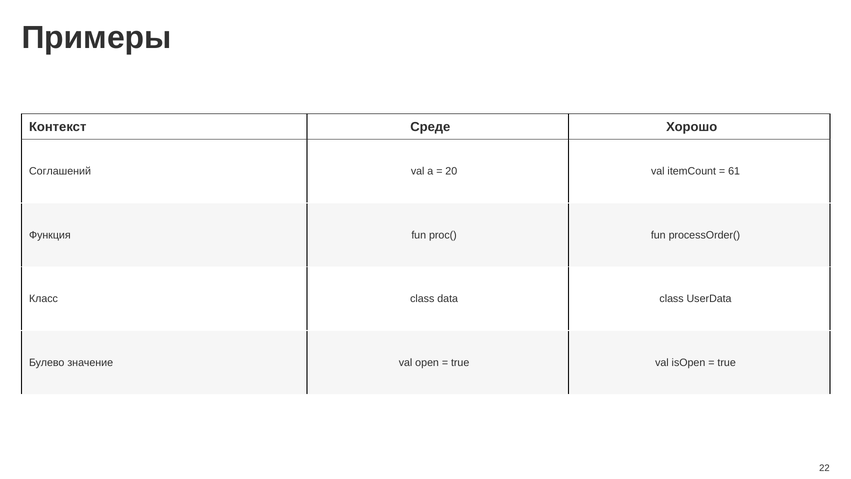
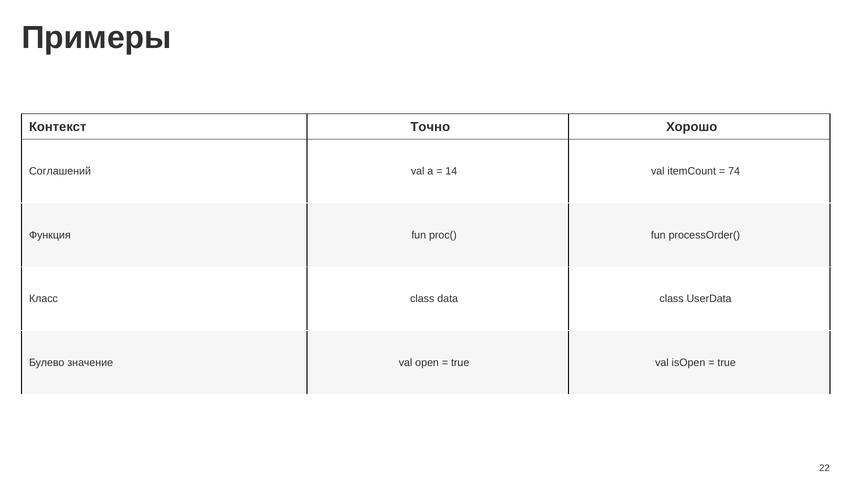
Среде: Среде -> Точно (430, 127)
20: 20 -> 14 (451, 171)
61: 61 -> 74 (734, 171)
